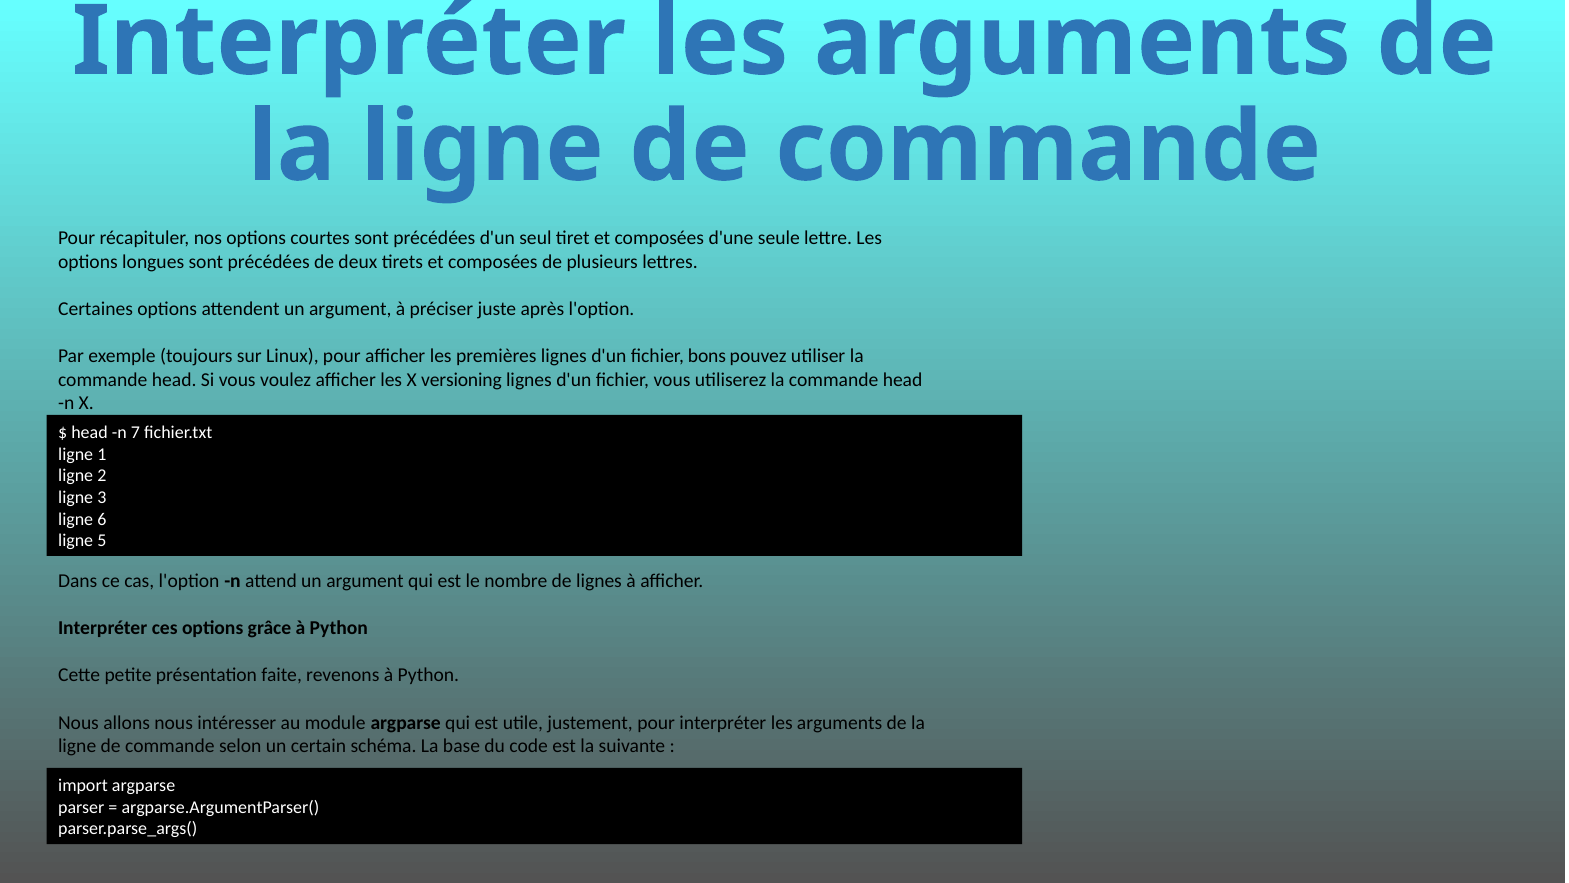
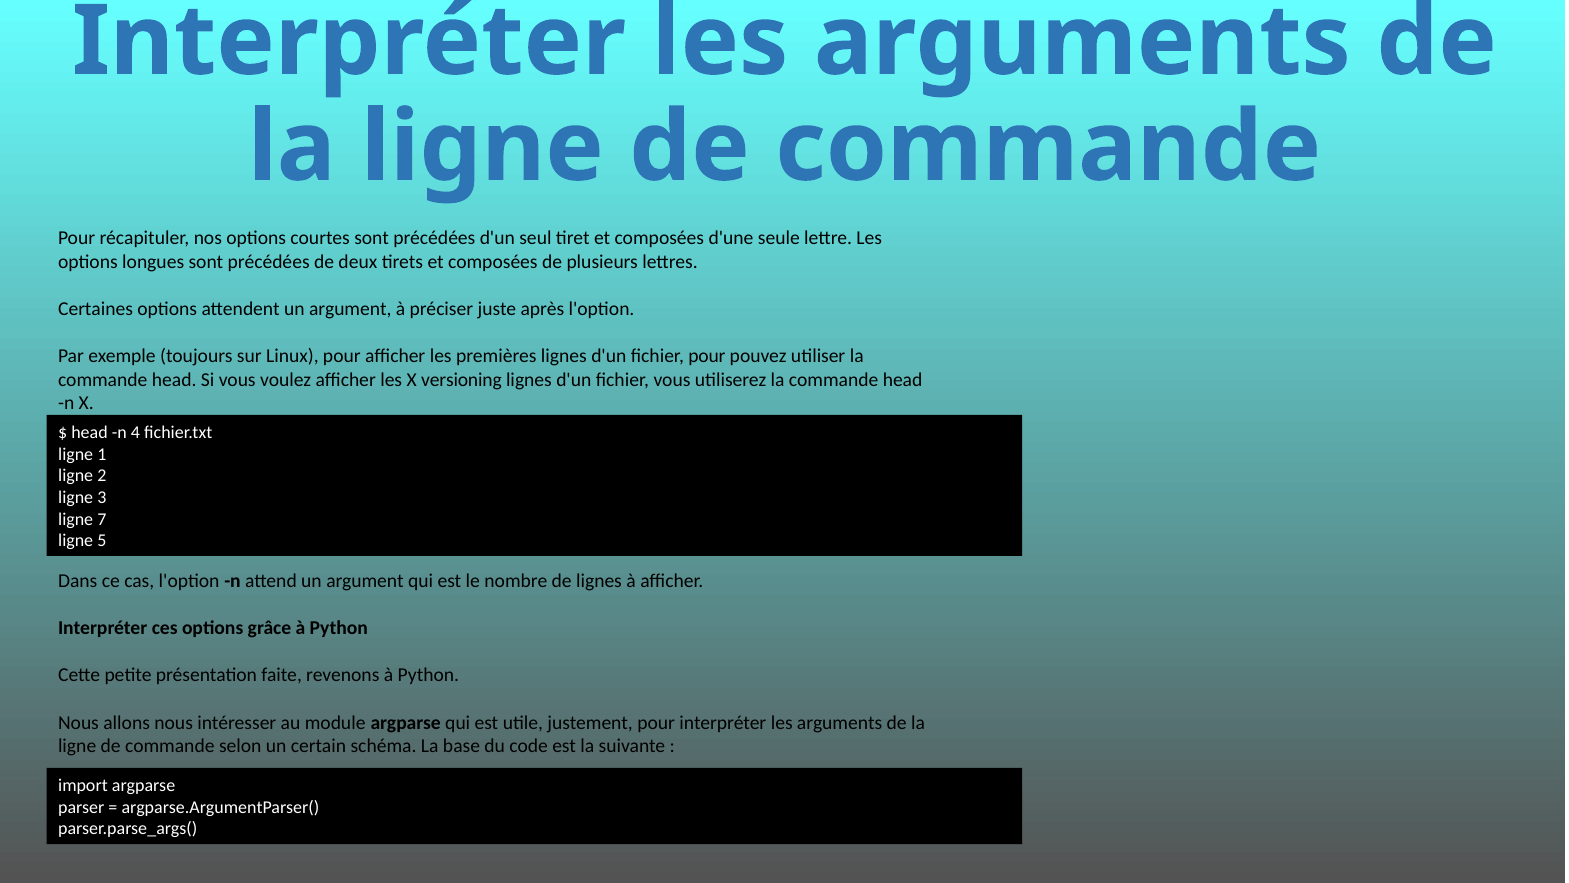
fichier bons: bons -> pour (707, 356)
7: 7 -> 4 (136, 432)
6: 6 -> 7 (102, 519)
